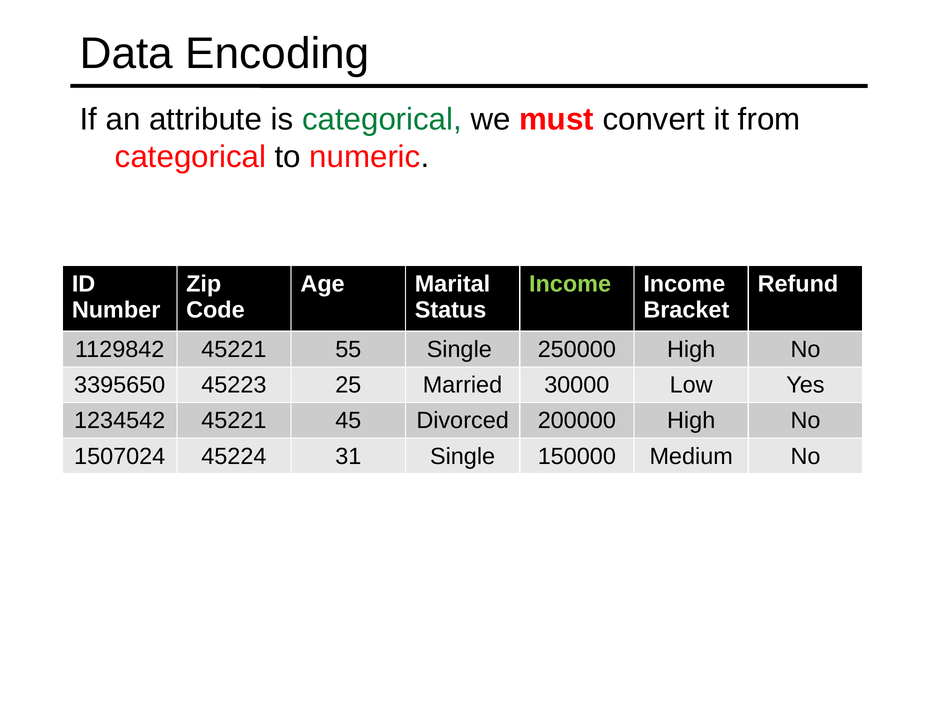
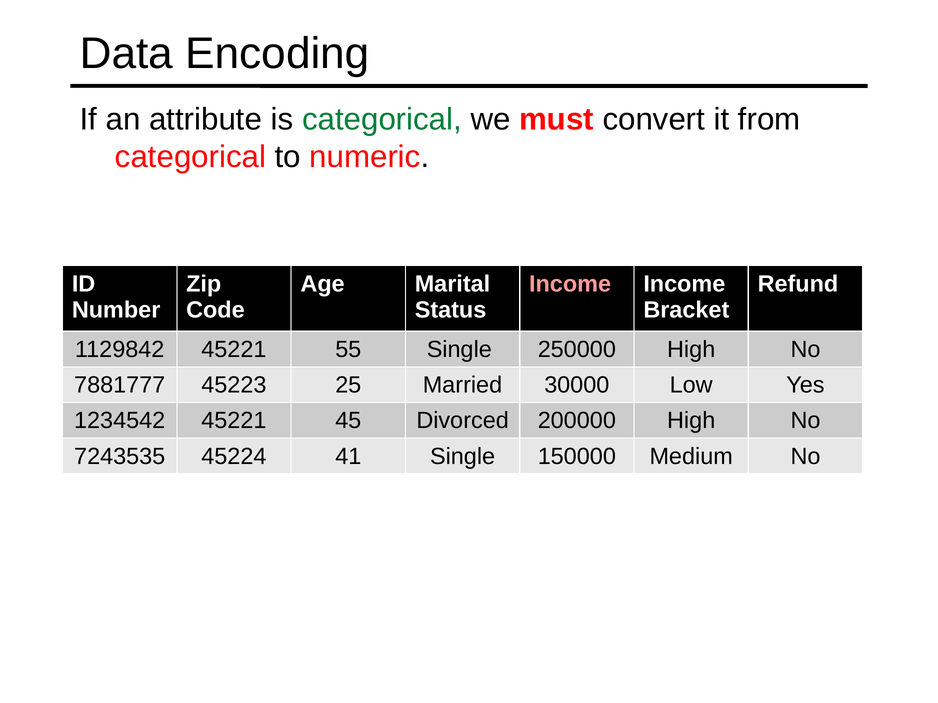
Income colour: light green -> pink (570, 284)
3395650: 3395650 -> 7881777 (120, 385)
1507024: 1507024 -> 7243535 (120, 457)
31: 31 -> 41 (348, 457)
